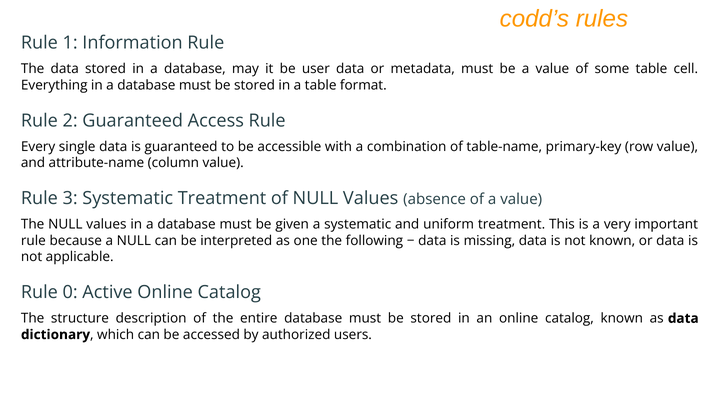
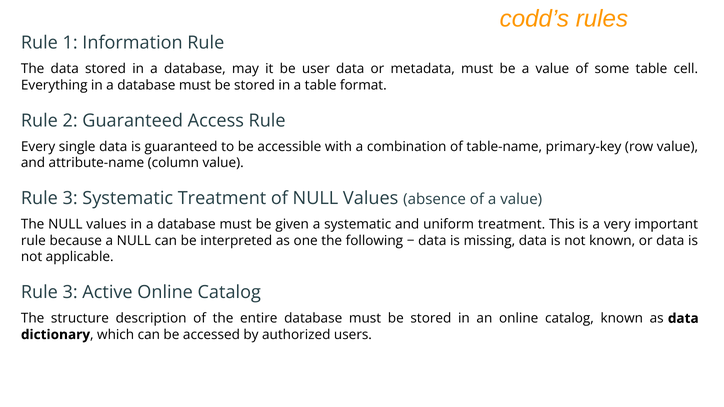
0: 0 -> 3 (70, 293)
